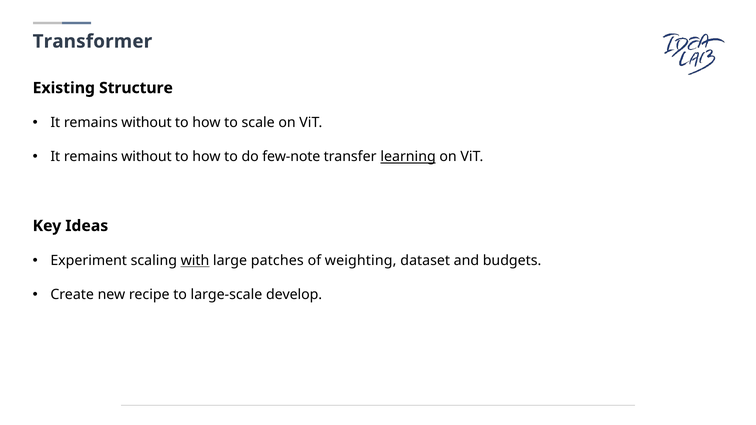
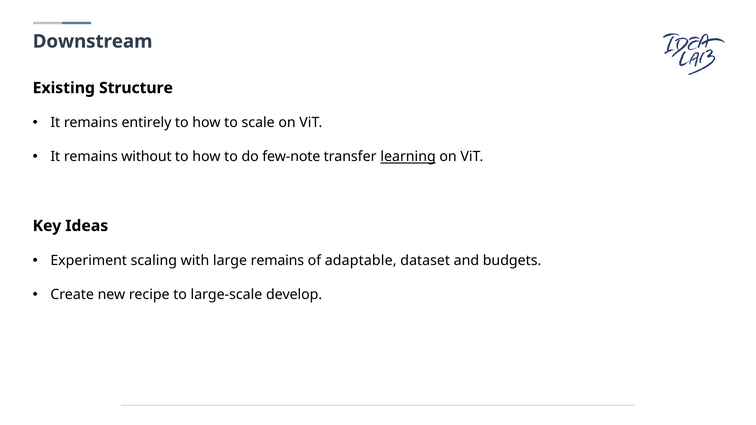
Transformer: Transformer -> Downstream (93, 41)
without: without -> entirely (146, 123)
with underline: present -> none (195, 261)
large patches: patches -> remains (277, 261)
weighting: weighting -> adaptable (361, 261)
